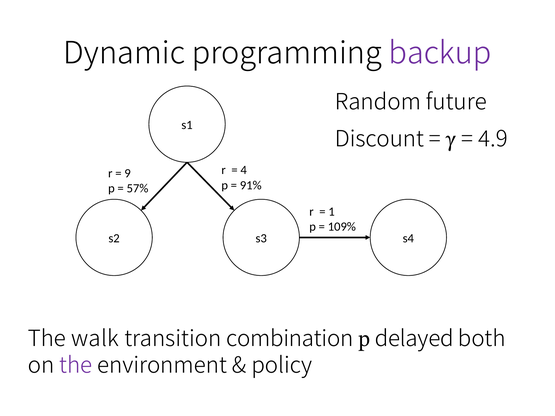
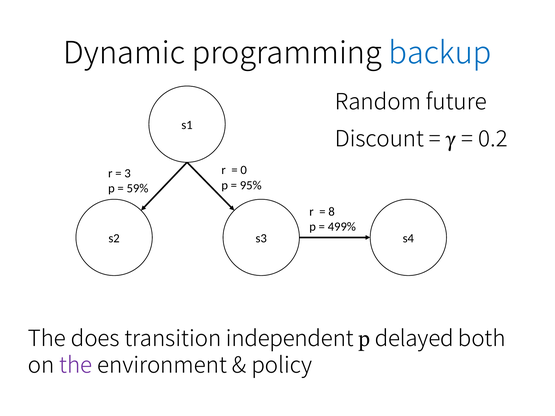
backup colour: purple -> blue (440, 53)
4.9: 4.9 -> 0.2 (493, 139)
4: 4 -> 0 (244, 170)
9: 9 -> 3 (128, 173)
91%: 91% -> 95% (251, 185)
57%: 57% -> 59% (137, 188)
1: 1 -> 8 (332, 212)
109%: 109% -> 499% (342, 227)
walk: walk -> does (95, 339)
combination: combination -> independent (290, 339)
